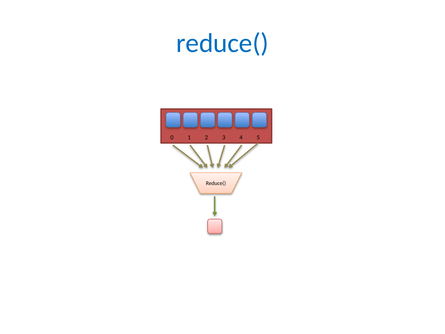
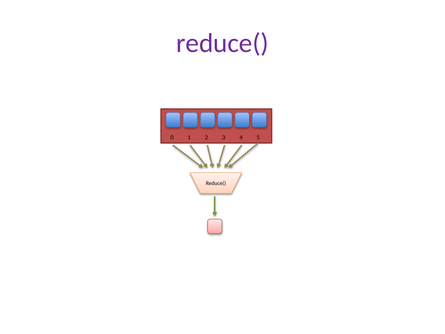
reduce( colour: blue -> purple (222, 43)
